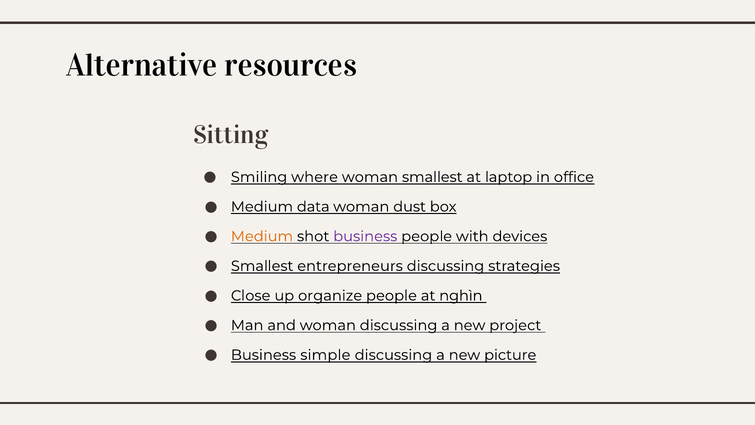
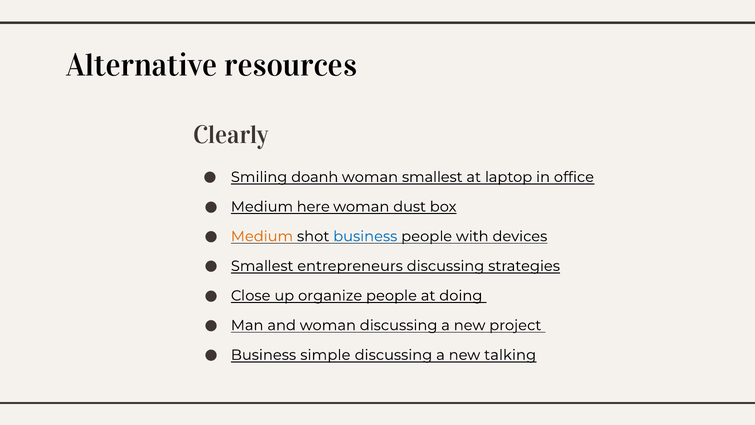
Sitting: Sitting -> Clearly (231, 135)
where: where -> doanh (315, 177)
data: data -> here (313, 207)
business colour: purple -> blue (365, 236)
nghìn: nghìn -> doing (461, 295)
picture: picture -> talking (510, 355)
